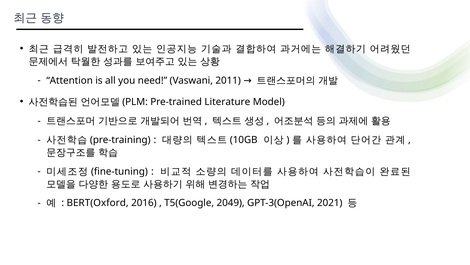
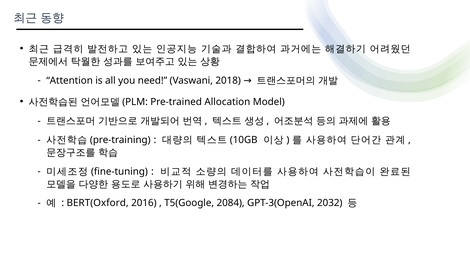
2011: 2011 -> 2018 (228, 80)
Literature: Literature -> Allocation (227, 102)
2049: 2049 -> 2084 (231, 203)
2021: 2021 -> 2032 (330, 203)
